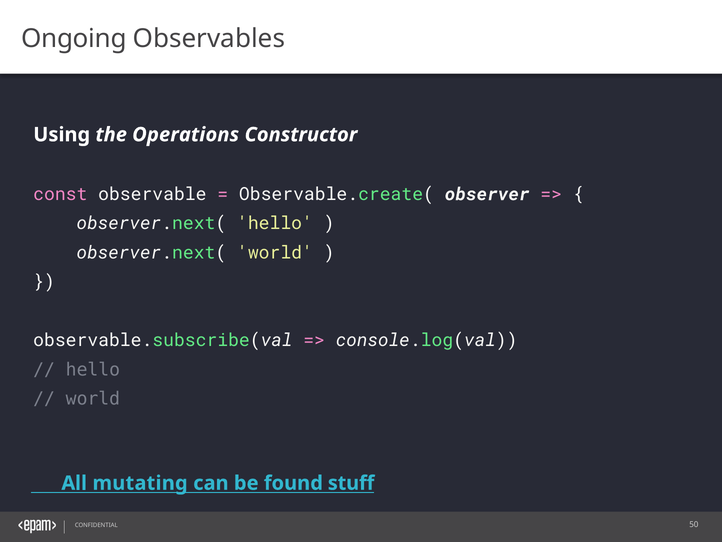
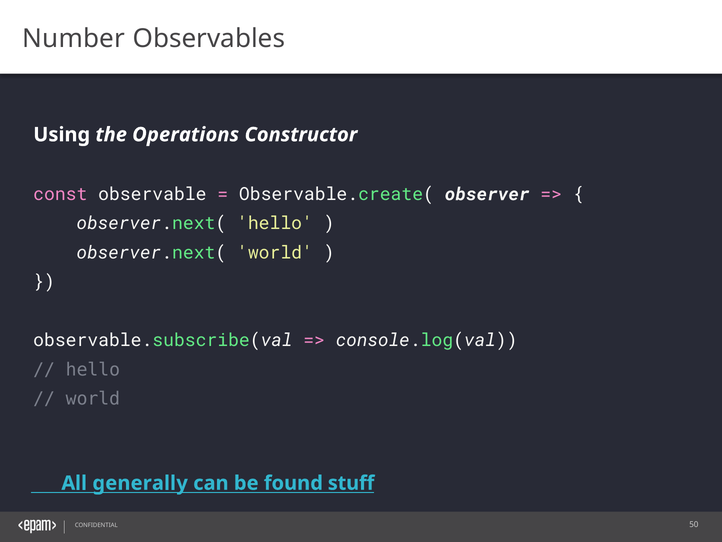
Ongoing: Ongoing -> Number (74, 39)
mutating: mutating -> generally (140, 483)
